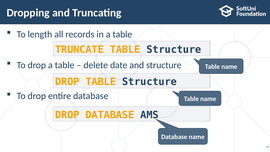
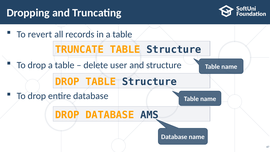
length: length -> revert (40, 34)
date: date -> user (119, 65)
